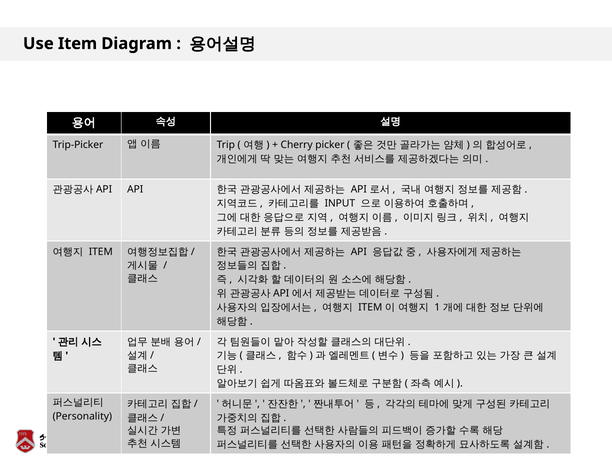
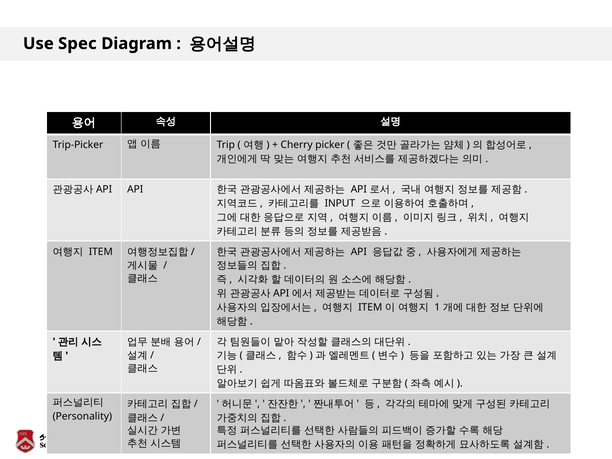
Use Item: Item -> Spec (77, 44)
